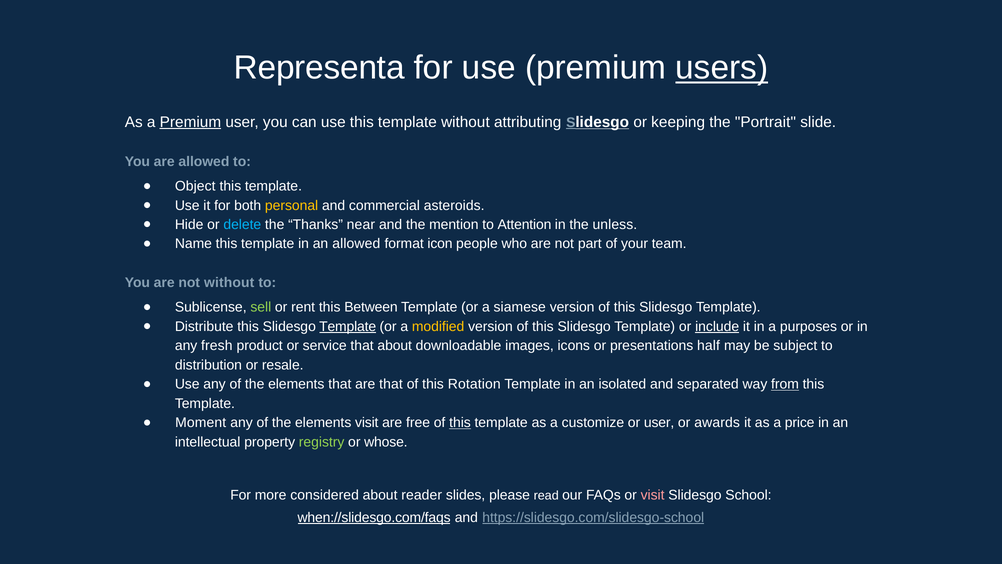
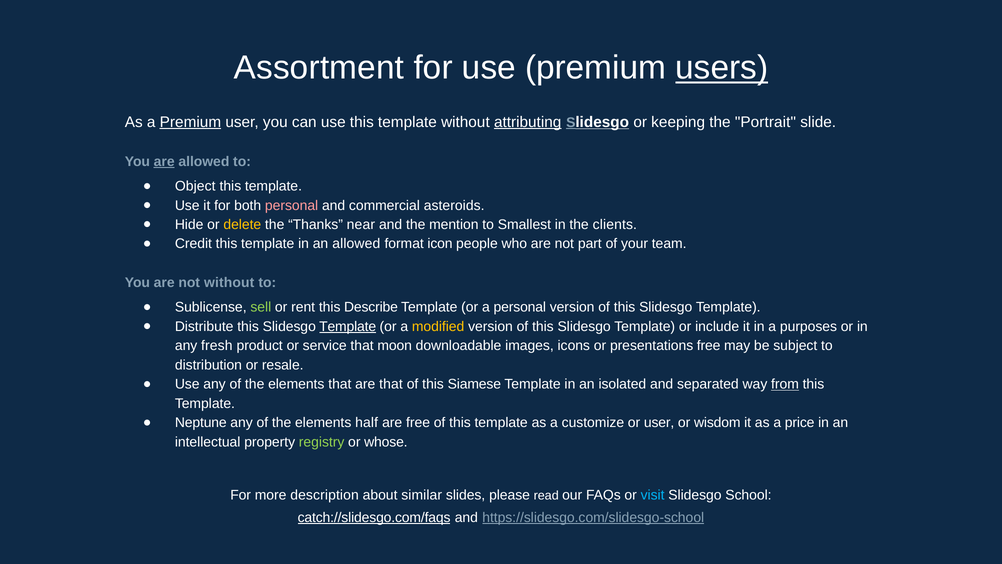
Representa: Representa -> Assortment (319, 68)
attributing underline: none -> present (528, 122)
are underline: none -> present (164, 161)
personal colour: yellow -> pink (292, 205)
delete colour: light blue -> yellow (242, 225)
Attention: Attention -> Smallest (524, 225)
unless: unless -> clients (615, 225)
Name: Name -> Credit (193, 244)
Between: Between -> Describe (371, 307)
a siamese: siamese -> personal (520, 307)
include underline: present -> none (717, 326)
that about: about -> moon (395, 346)
presentations half: half -> free (709, 346)
Rotation: Rotation -> Siamese (474, 384)
Moment: Moment -> Neptune (201, 422)
elements visit: visit -> half (367, 422)
this underline: present -> none (460, 422)
awards: awards -> wisdom (717, 422)
considered: considered -> description (325, 495)
reader: reader -> similar (422, 495)
visit colour: pink -> light blue (653, 495)
when://slidesgo.com/faqs: when://slidesgo.com/faqs -> catch://slidesgo.com/faqs (374, 517)
